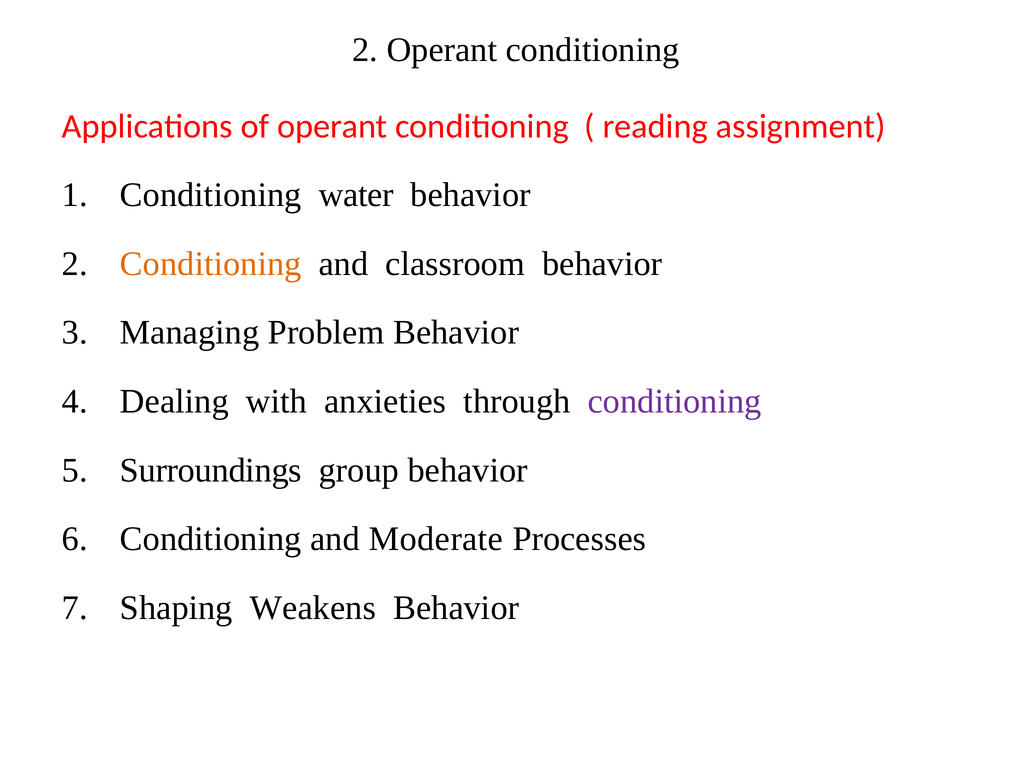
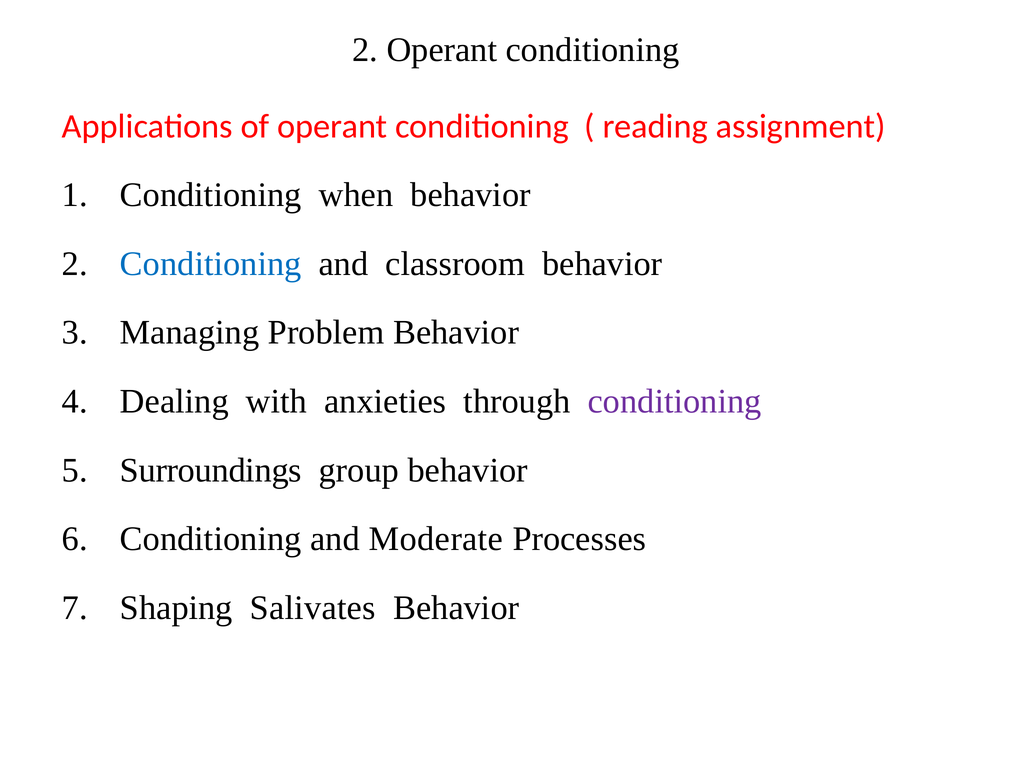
water: water -> when (356, 195)
Conditioning colour: orange -> blue (211, 264)
Weakens: Weakens -> Salivates (313, 608)
